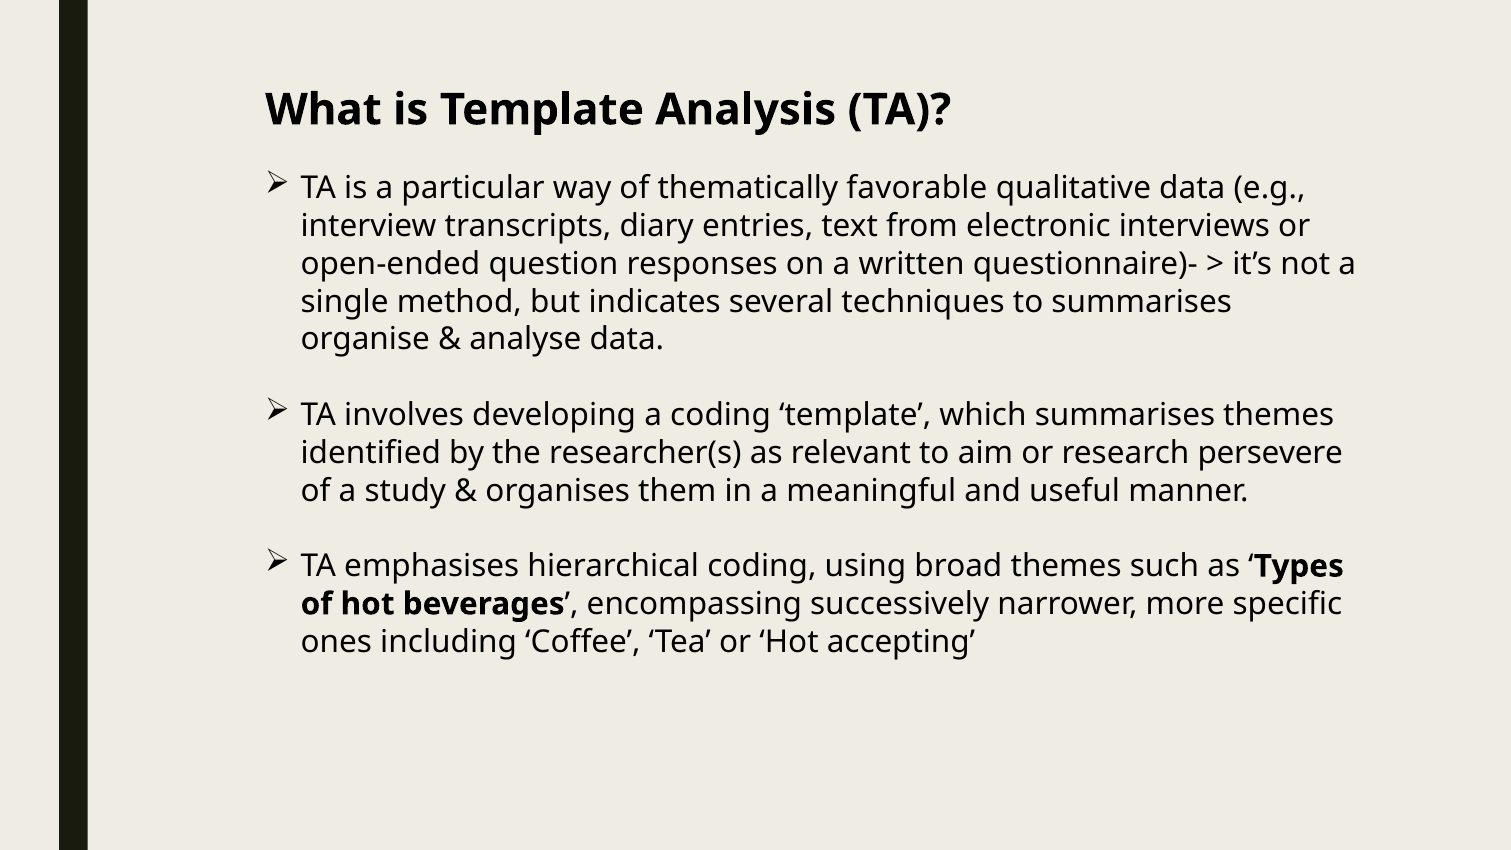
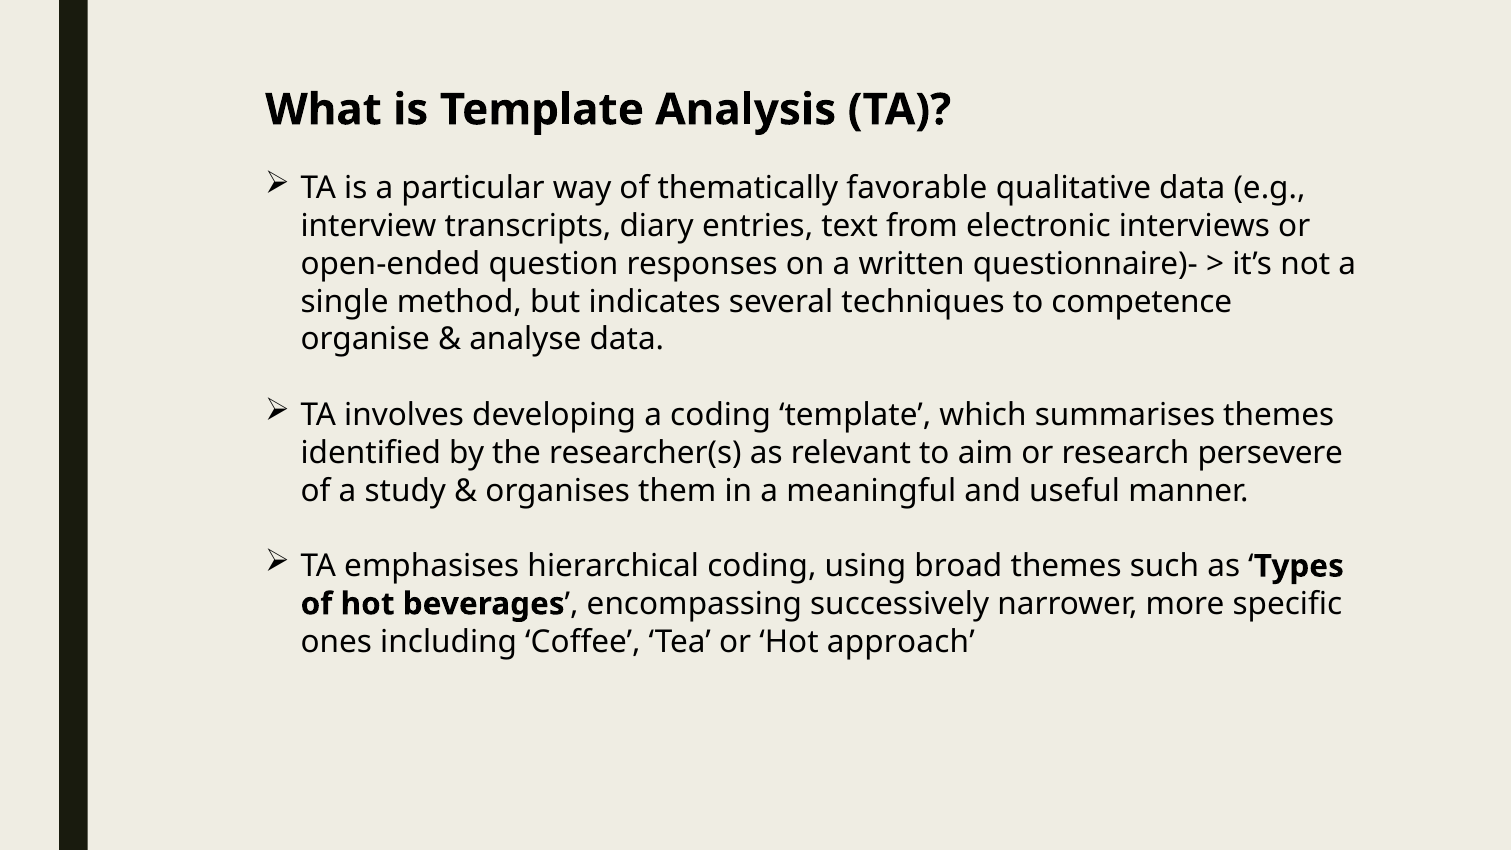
to summarises: summarises -> competence (1142, 302)
accepting: accepting -> approach (901, 642)
